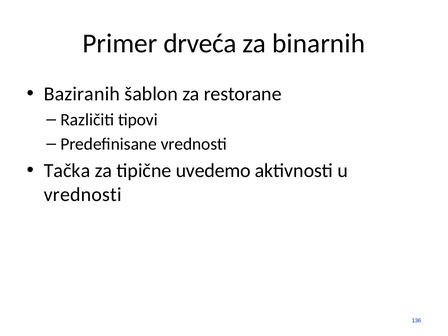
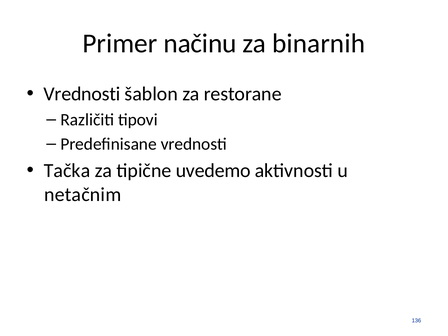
drveća: drveća -> načinu (200, 43)
Baziranih: Baziranih -> Vrednosti (82, 94)
vrednosti: vrednosti -> netačnim (83, 195)
